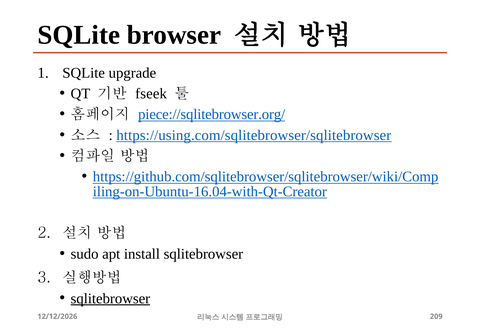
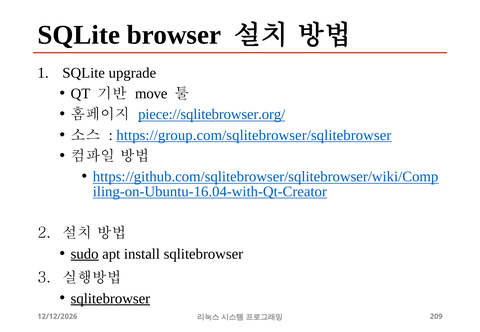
fseek: fseek -> move (151, 94)
https://using.com/sqlitebrowser/sqlitebrowser: https://using.com/sqlitebrowser/sqlitebrowser -> https://group.com/sqlitebrowser/sqlitebrowser (254, 135)
sudo underline: none -> present (85, 254)
